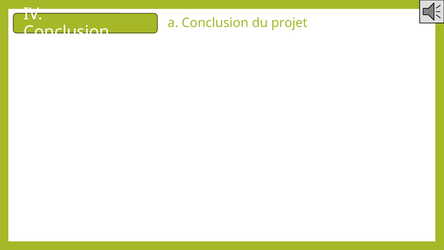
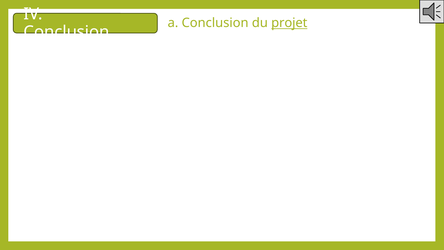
projet underline: none -> present (289, 23)
